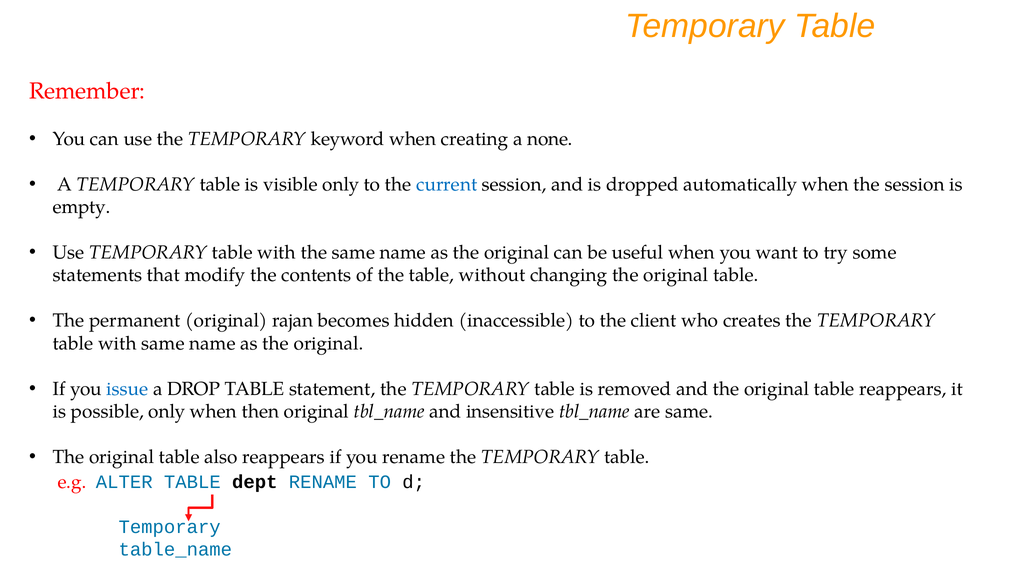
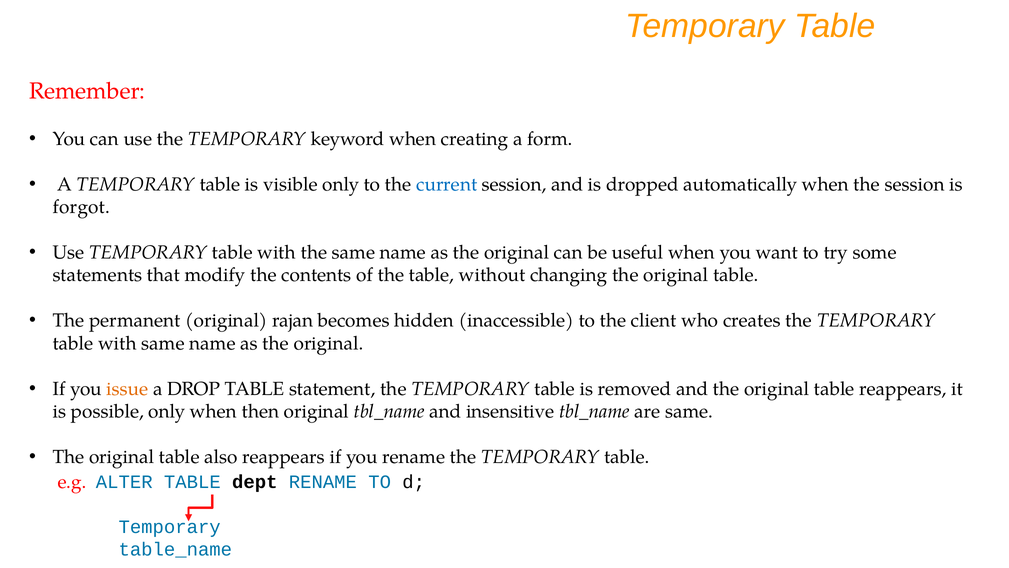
none: none -> form (550, 139)
empty: empty -> forgot (81, 207)
issue colour: blue -> orange (127, 389)
